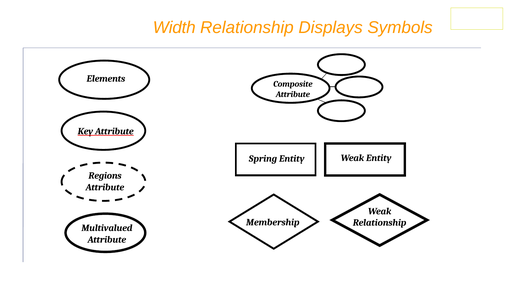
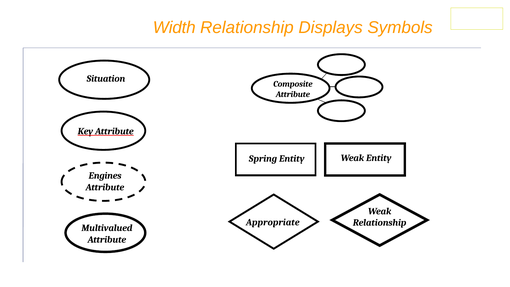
Elements: Elements -> Situation (106, 79)
Regions: Regions -> Engines (105, 176)
Membership: Membership -> Appropriate (273, 222)
